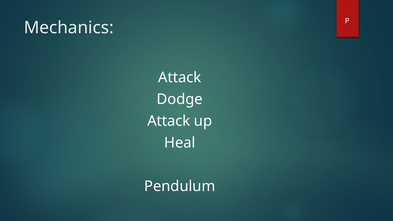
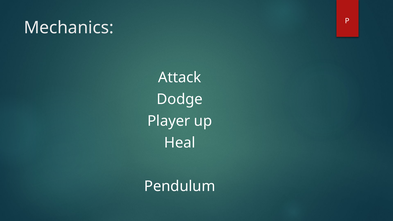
Attack: Attack -> Player (169, 121)
